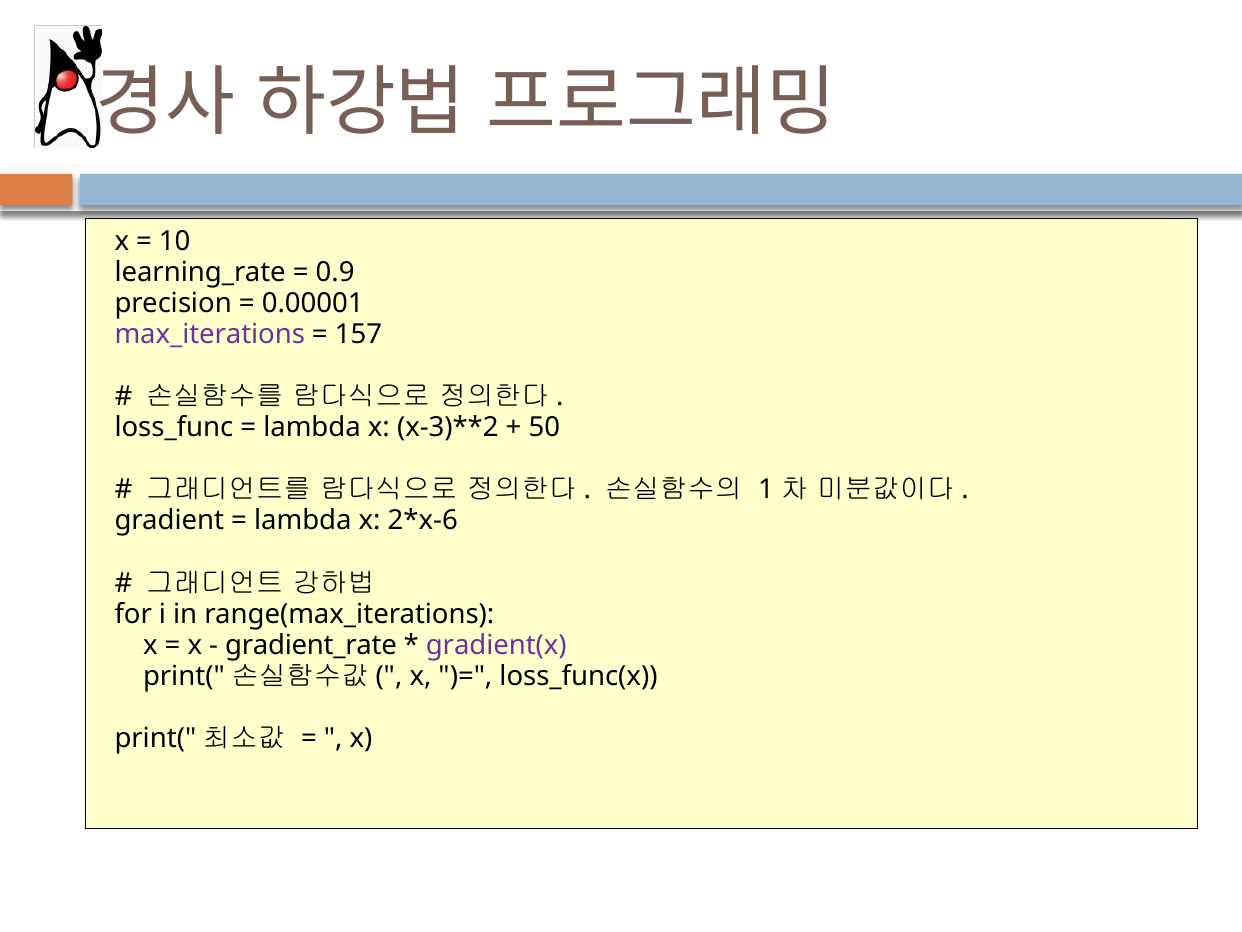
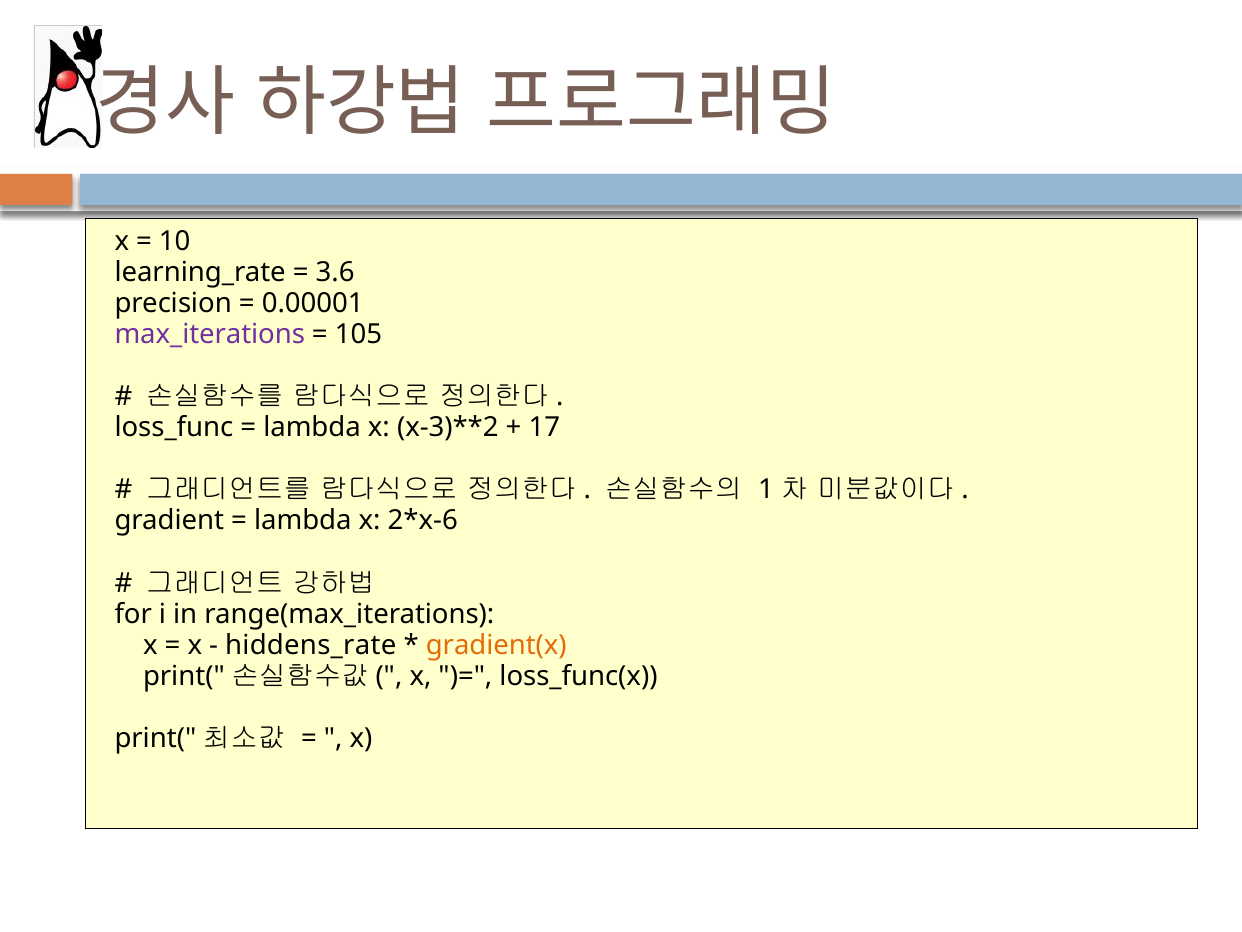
0.9: 0.9 -> 3.6 (335, 272)
157: 157 -> 105 (358, 334)
50: 50 -> 17 (544, 427)
gradient_rate: gradient_rate -> hiddens_rate (311, 645)
gradient(x colour: purple -> orange (496, 645)
